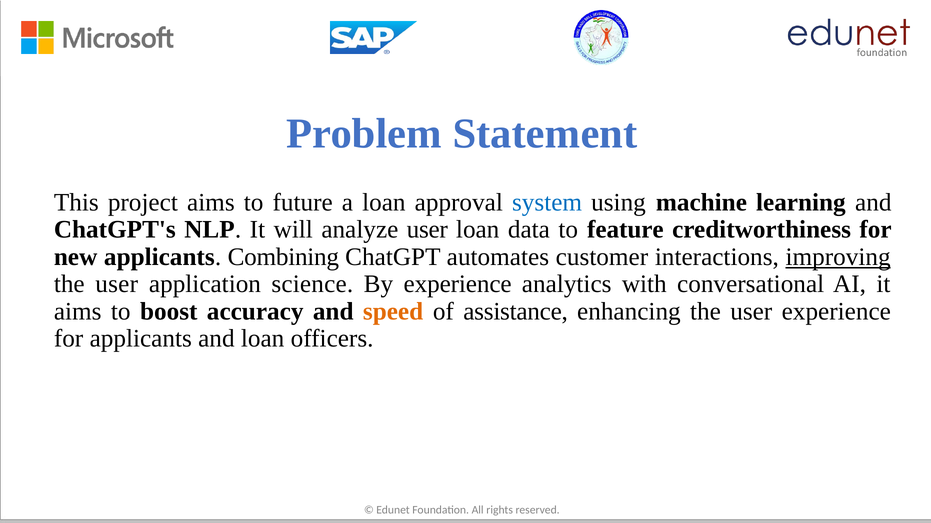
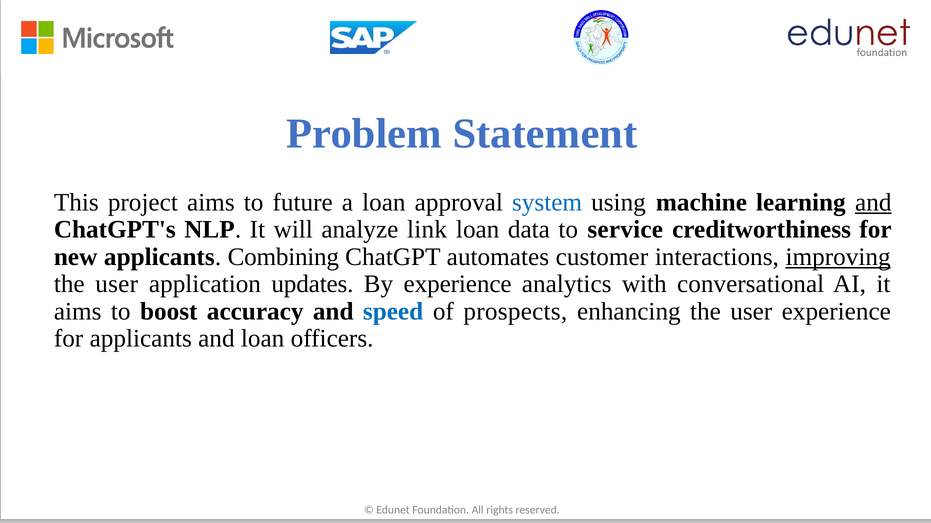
and underline: none -> present (873, 203)
analyze user: user -> link (427, 230)
feature: feature -> service (625, 230)
science: science -> updates (312, 284)
speed colour: orange -> blue (393, 312)
assistance: assistance -> prospects (515, 312)
